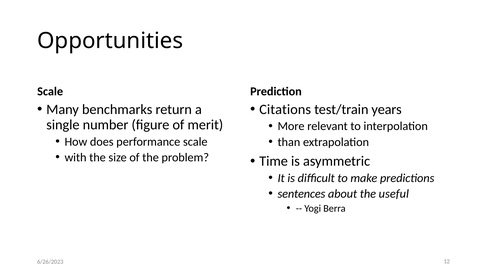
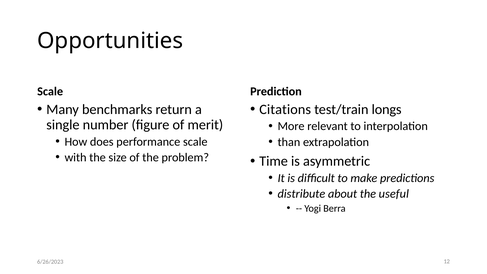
years: years -> longs (387, 109)
sentences: sentences -> distribute (301, 194)
